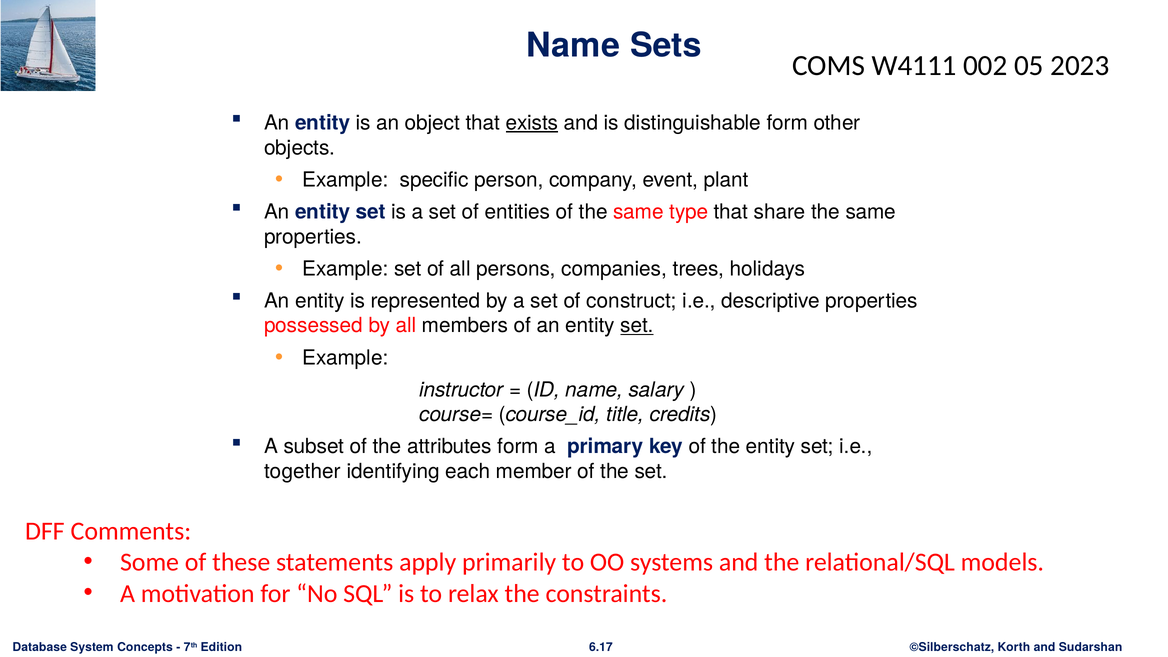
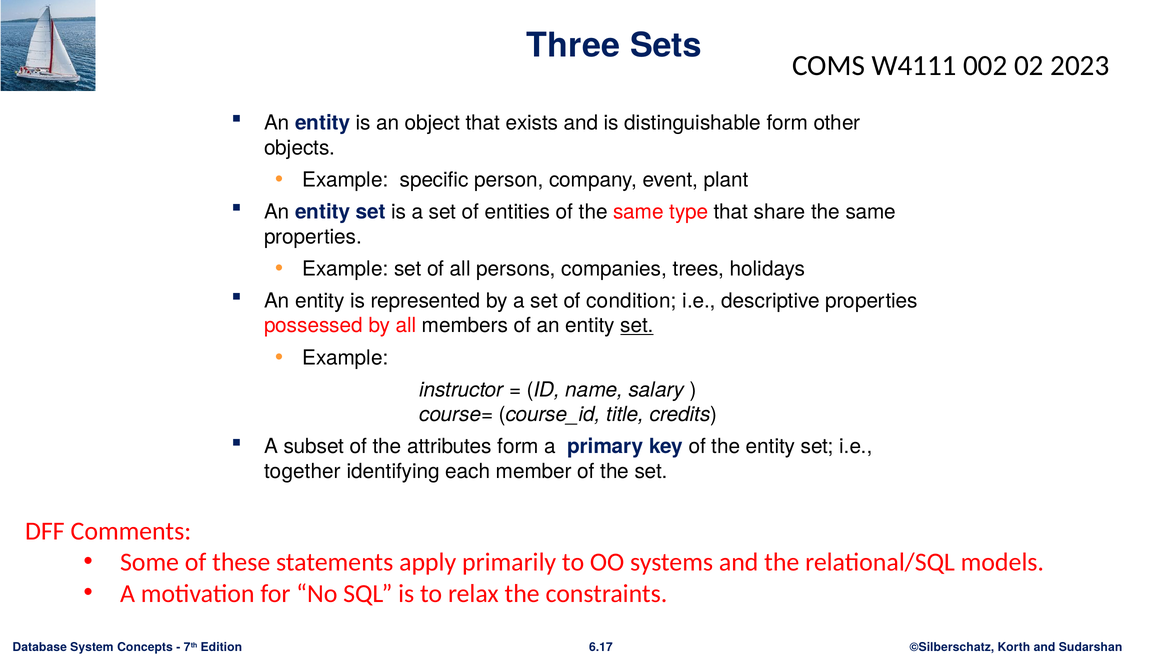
Name: Name -> Three (573, 46)
05: 05 -> 02 (1029, 66)
exists underline: present -> none (532, 123)
construct: construct -> condition (632, 301)
